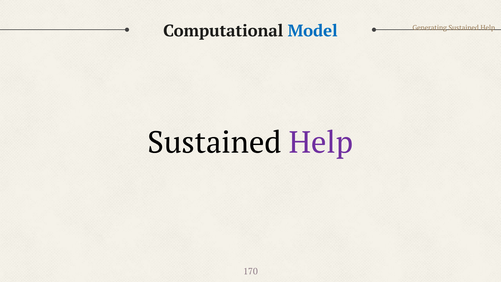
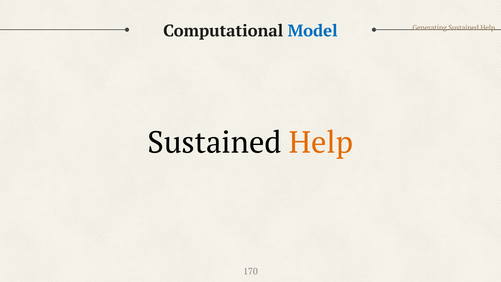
Help colour: purple -> orange (321, 143)
